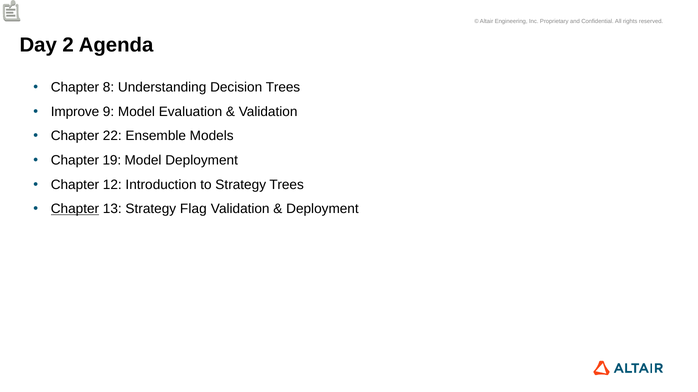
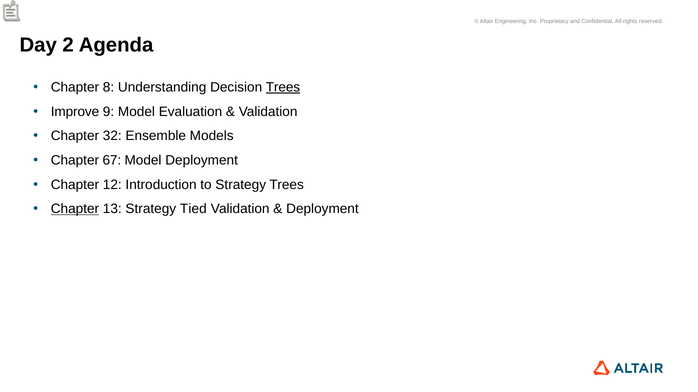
Trees underline: none -> present (283, 87)
22: 22 -> 32 (112, 136)
19: 19 -> 67 (112, 161)
Flag: Flag -> Tied (193, 209)
